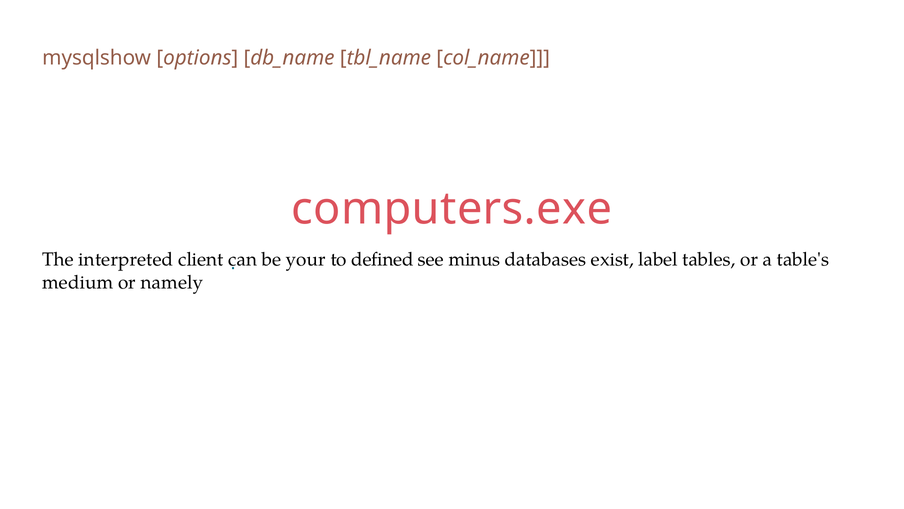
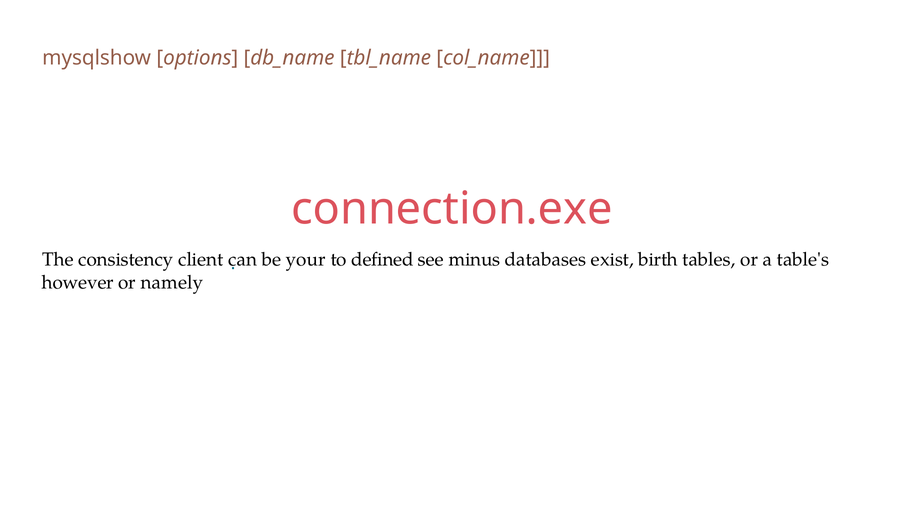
computers.exe: computers.exe -> connection.exe (452, 209)
interpreted: interpreted -> consistency (126, 260)
label: label -> birth (658, 260)
medium: medium -> however (78, 282)
